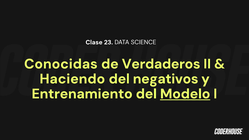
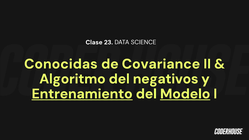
Verdaderos: Verdaderos -> Covariance (161, 64)
Haciendo: Haciendo -> Algoritmo (72, 79)
Entrenamiento underline: none -> present (82, 94)
